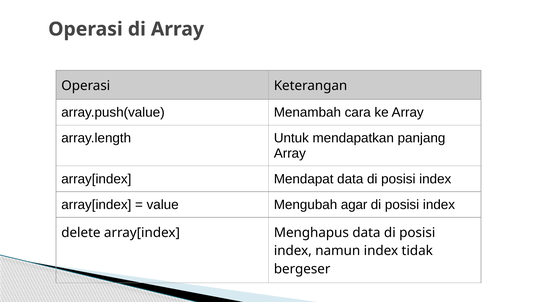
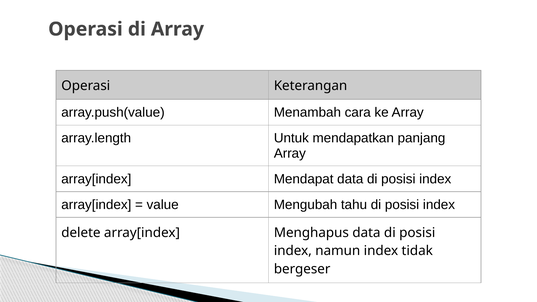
agar: agar -> tahu (354, 205)
